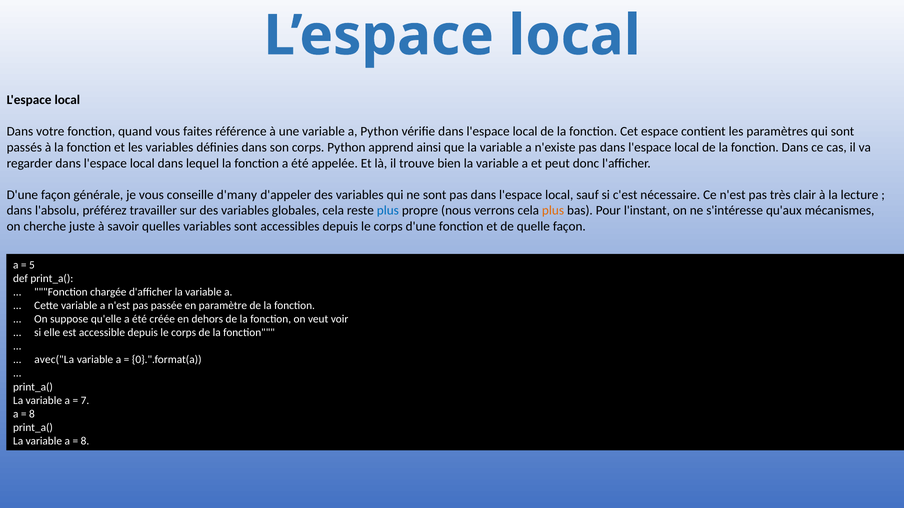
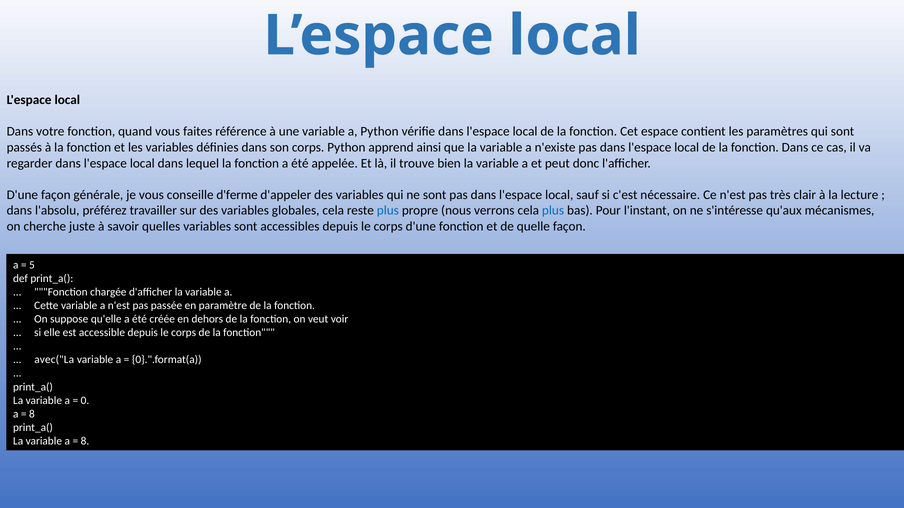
d'many: d'many -> d'ferme (237, 195)
plus colour: orange -> blue (553, 211)
7: 7 -> 0 (85, 401)
